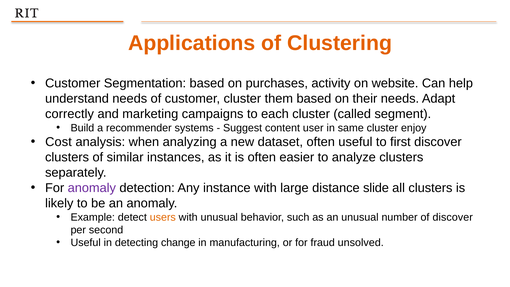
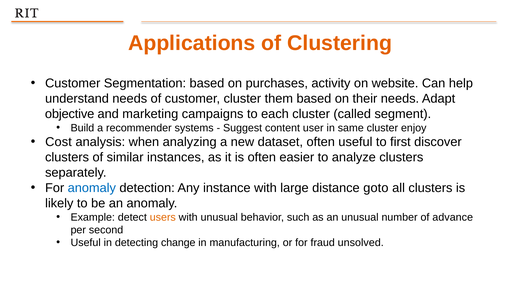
correctly: correctly -> objective (70, 114)
anomaly colour: purple -> blue (92, 188)
slide: slide -> goto (376, 188)
of discover: discover -> advance (453, 217)
